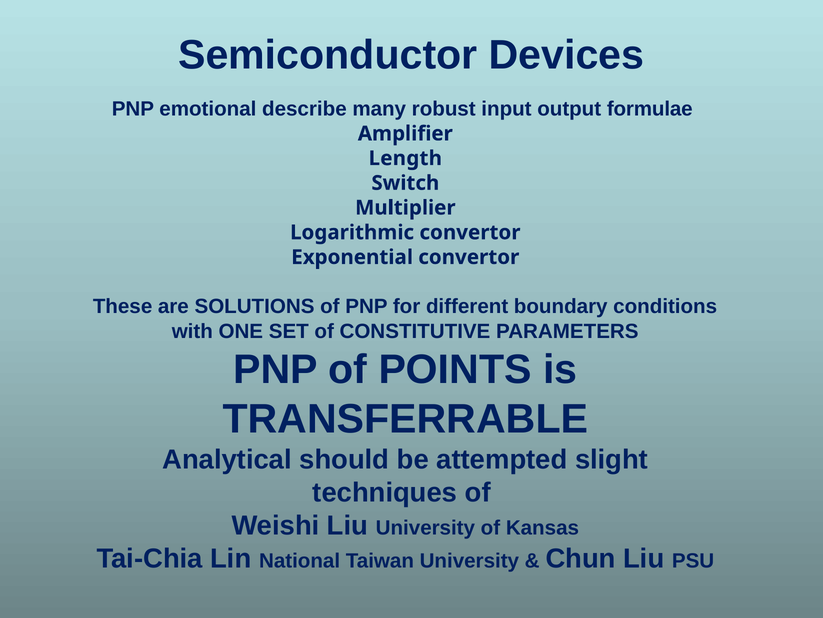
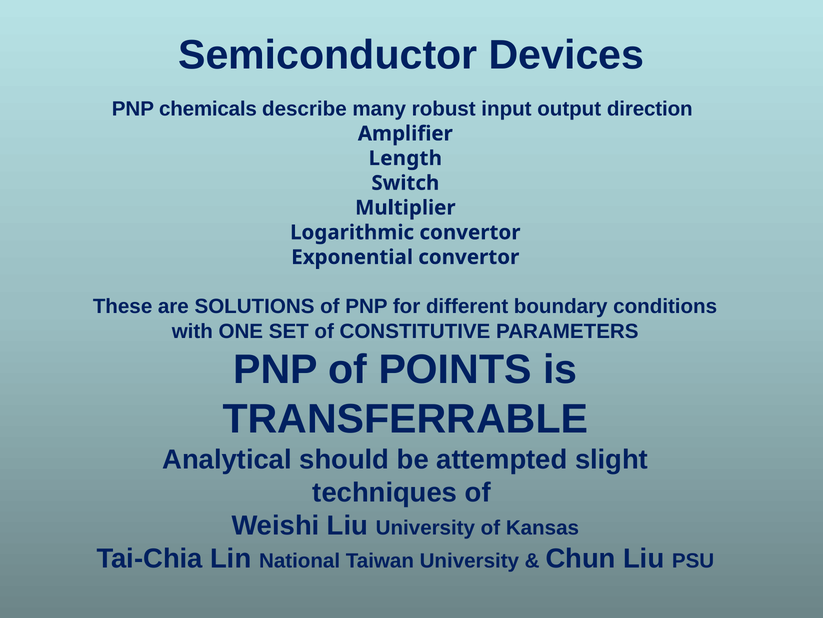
emotional: emotional -> chemicals (208, 109)
formulae: formulae -> direction (650, 109)
